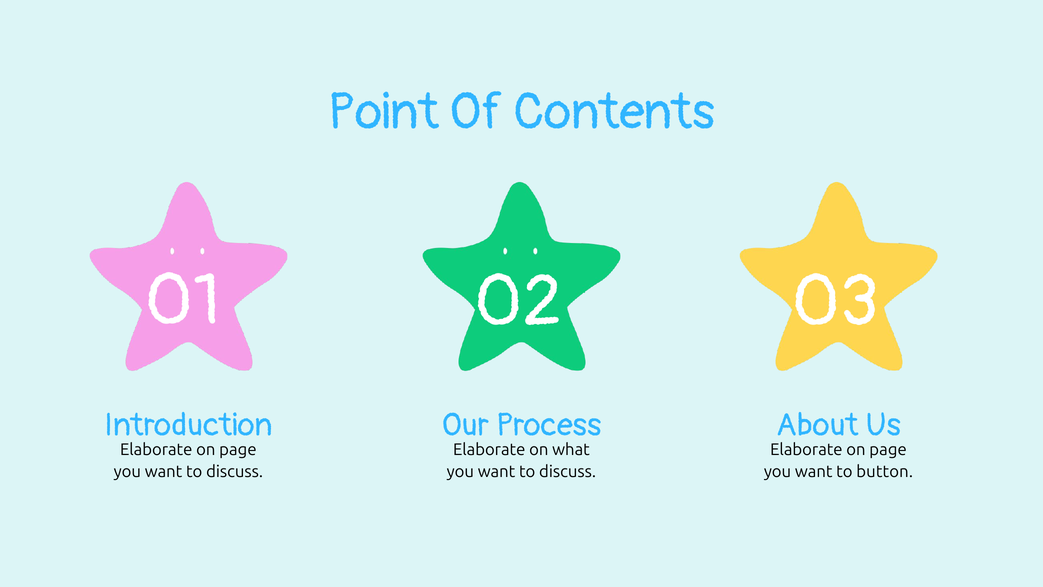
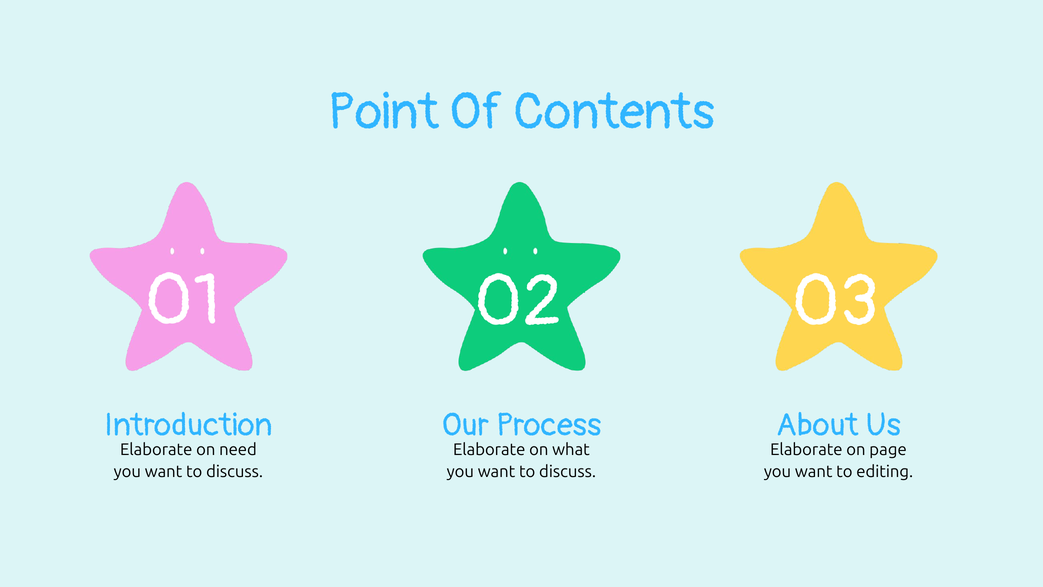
page: page -> need (238, 450)
button: button -> editing (885, 471)
